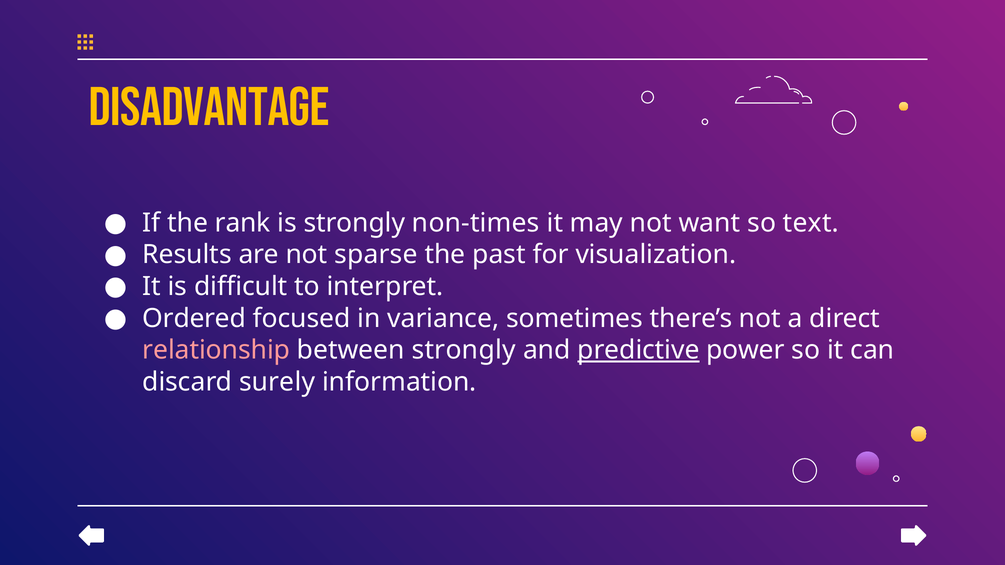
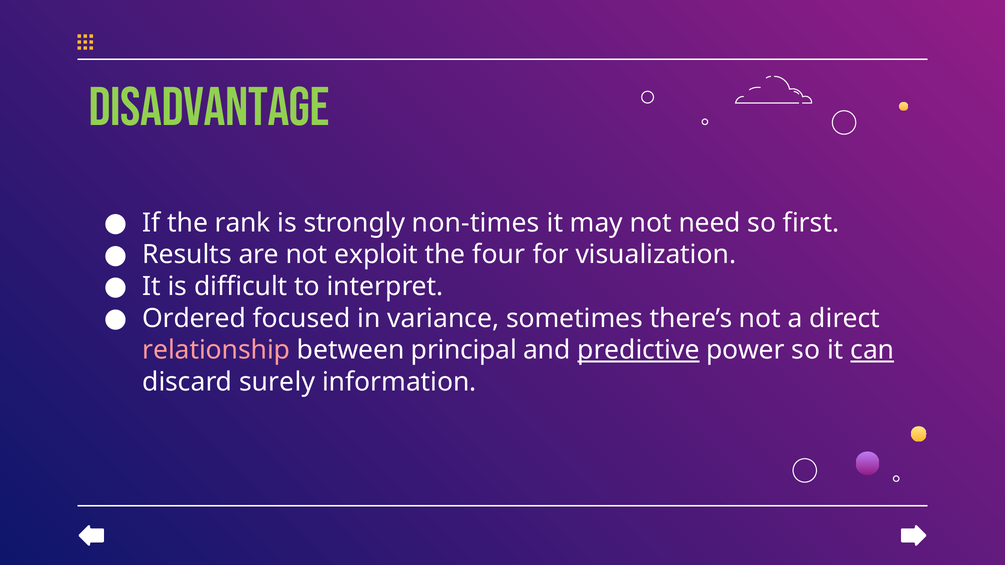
disAdvantage colour: yellow -> light green (209, 107)
want: want -> need (710, 223)
text: text -> first (811, 223)
sparse: sparse -> exploit (376, 255)
past: past -> four (499, 255)
between strongly: strongly -> principal (464, 350)
can underline: none -> present (872, 350)
